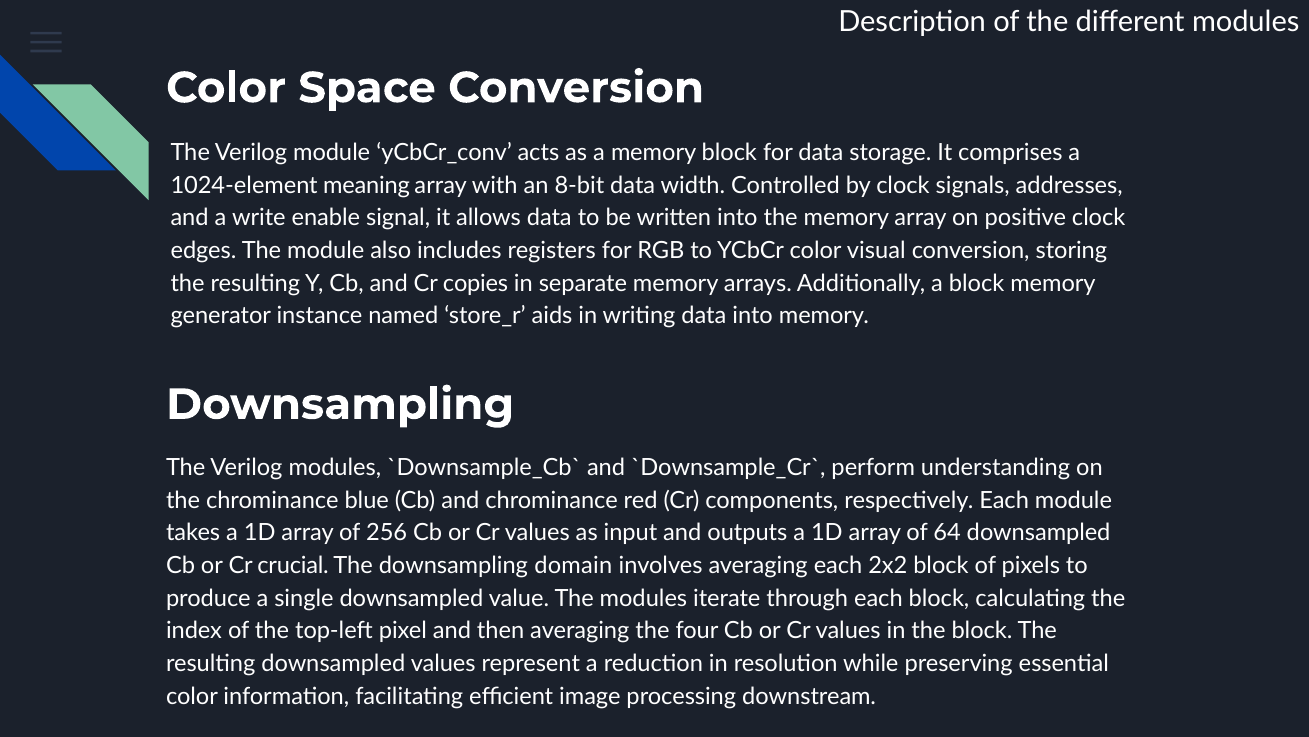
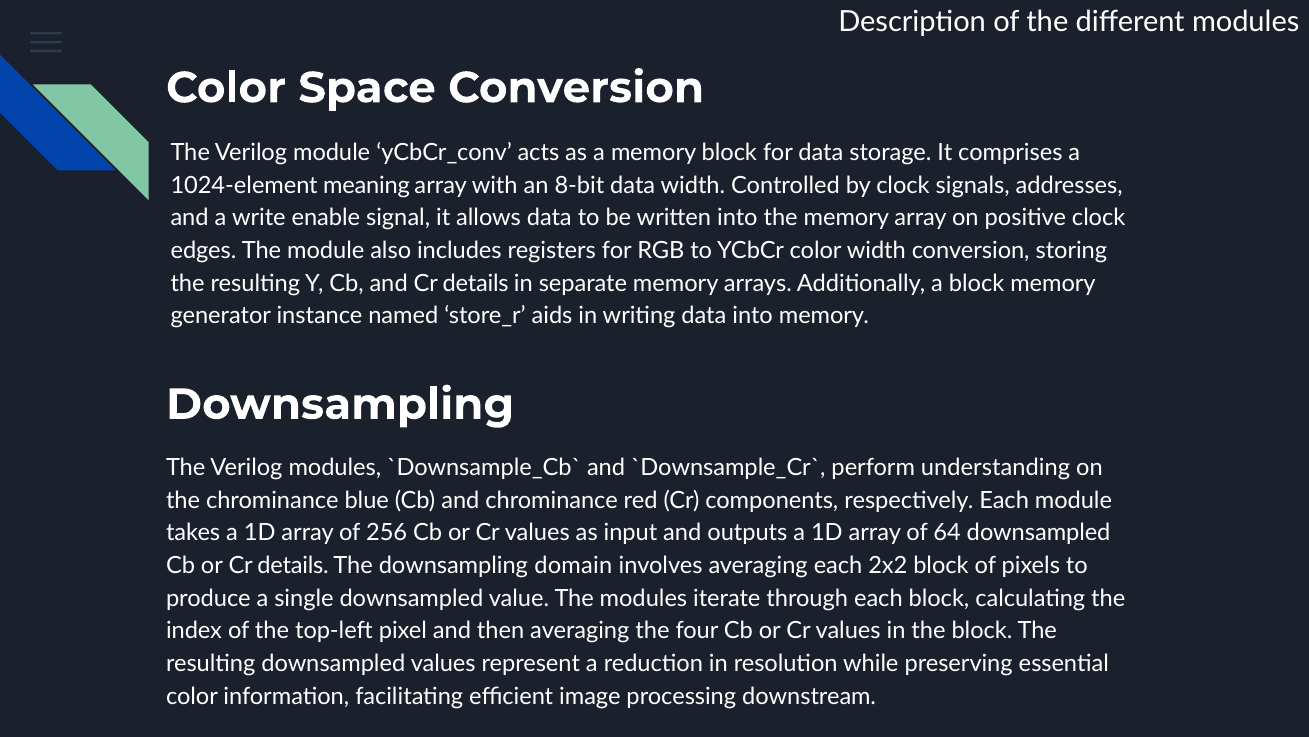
color visual: visual -> width (876, 250)
and Cr copies: copies -> details (476, 283)
or Cr crucial: crucial -> details (293, 565)
